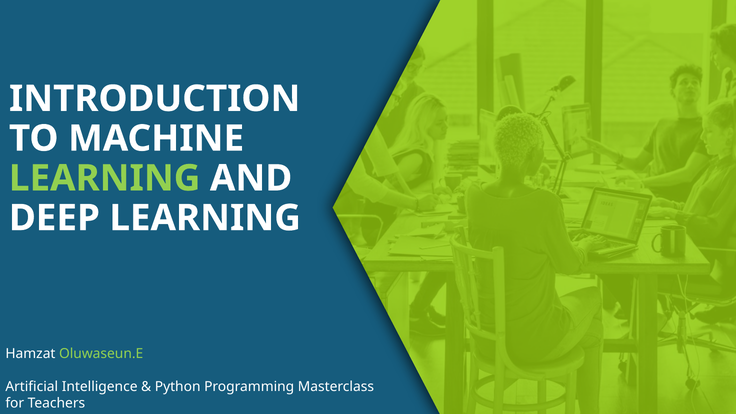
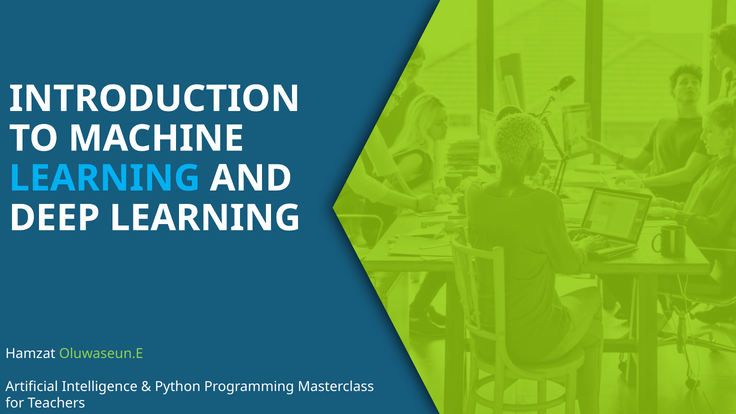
LEARNING colour: light green -> light blue (105, 178)
